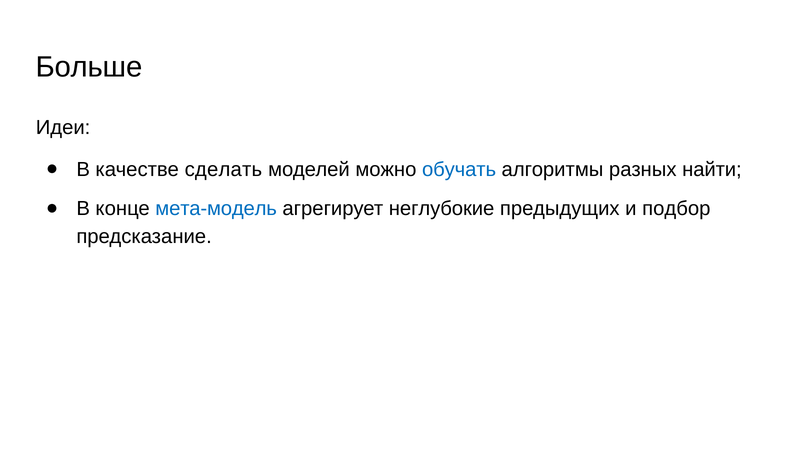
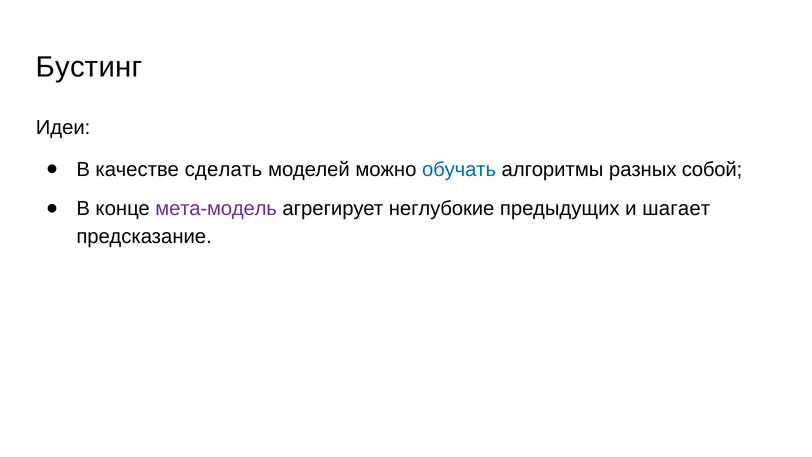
Больше: Больше -> Бустинг (89, 67)
найти: найти -> собой (712, 169)
мета-модель colour: blue -> purple (216, 209)
подбор: подбор -> шагает (676, 209)
